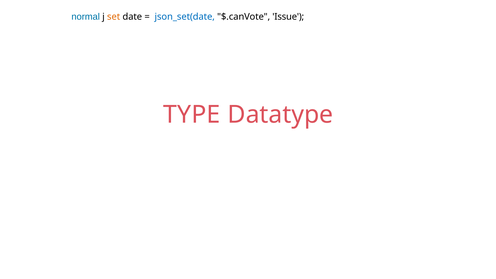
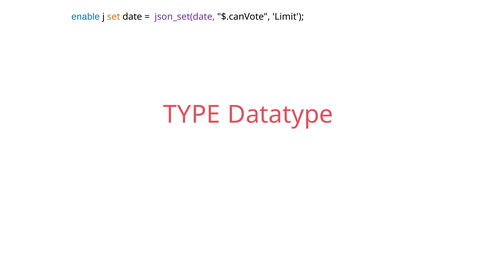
normal: normal -> enable (86, 17)
json_set(date colour: blue -> purple (185, 17)
Issue: Issue -> Limit (288, 17)
